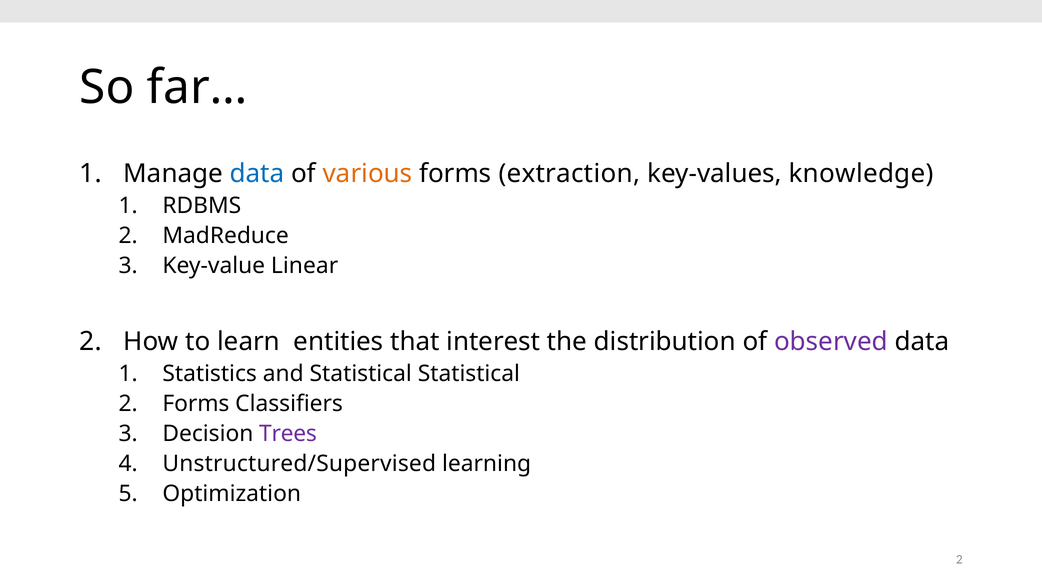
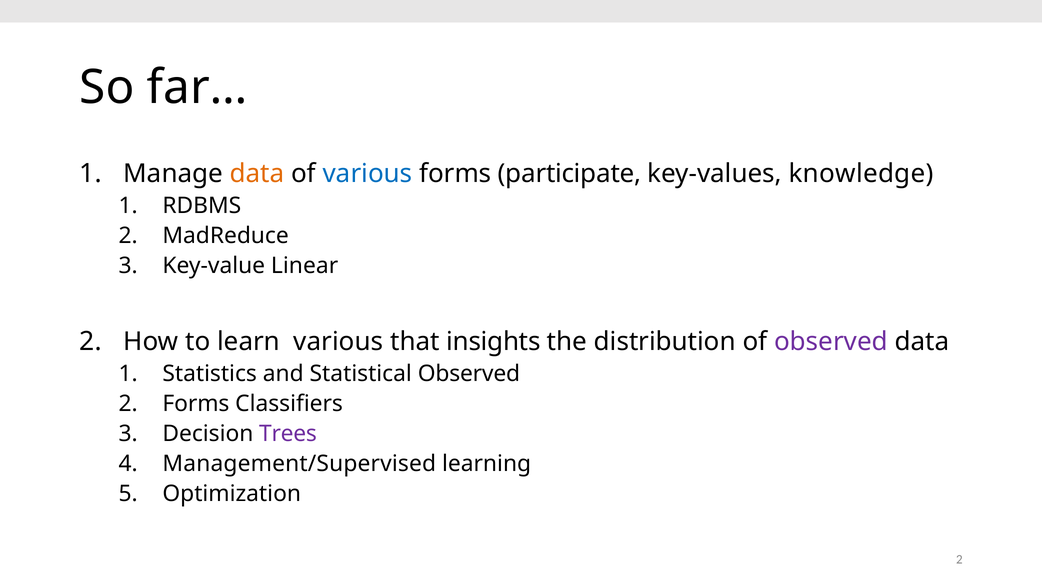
data colour: blue -> orange (257, 174)
various colour: orange -> blue (368, 174)
extraction: extraction -> participate (570, 174)
learn entities: entities -> various (338, 342)
interest: interest -> insights (493, 342)
Statistical Statistical: Statistical -> Observed (469, 374)
Unstructured/Supervised: Unstructured/Supervised -> Management/Supervised (299, 464)
